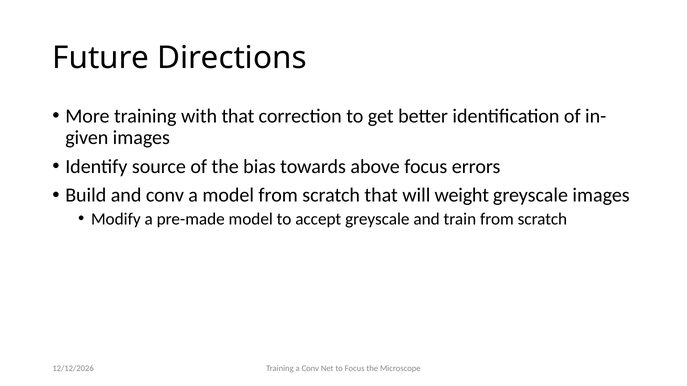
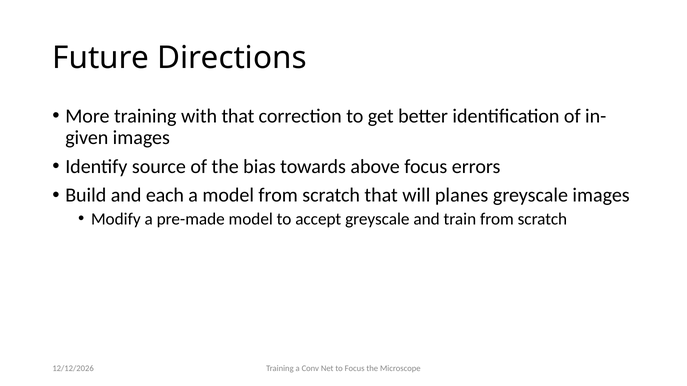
and conv: conv -> each (165, 195)
weight: weight -> planes (462, 195)
